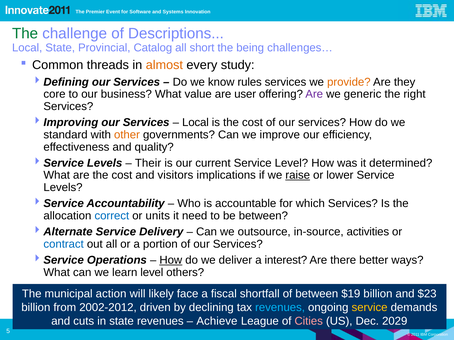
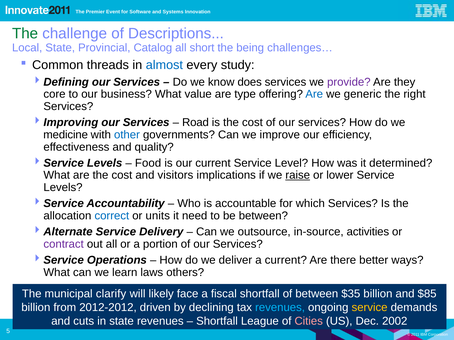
almost colour: orange -> blue (164, 65)
rules: rules -> does (250, 82)
provide colour: orange -> purple (349, 82)
user: user -> type (245, 94)
Are colour: purple -> blue (314, 94)
Local: Local -> Road (195, 123)
standard: standard -> medicine (66, 135)
other colour: orange -> blue (127, 135)
Their: Their -> Food (148, 163)
contract colour: blue -> purple (64, 244)
How underline: present -> none (171, 260)
a interest: interest -> current (286, 260)
learn level: level -> laws (152, 273)
action: action -> clarify (111, 294)
$19: $19 -> $35 (351, 294)
$23: $23 -> $85 (427, 294)
2002-2012: 2002-2012 -> 2012-2012 (108, 308)
Achieve: Achieve -> Shortfall (217, 321)
2029: 2029 -> 2002 (395, 321)
